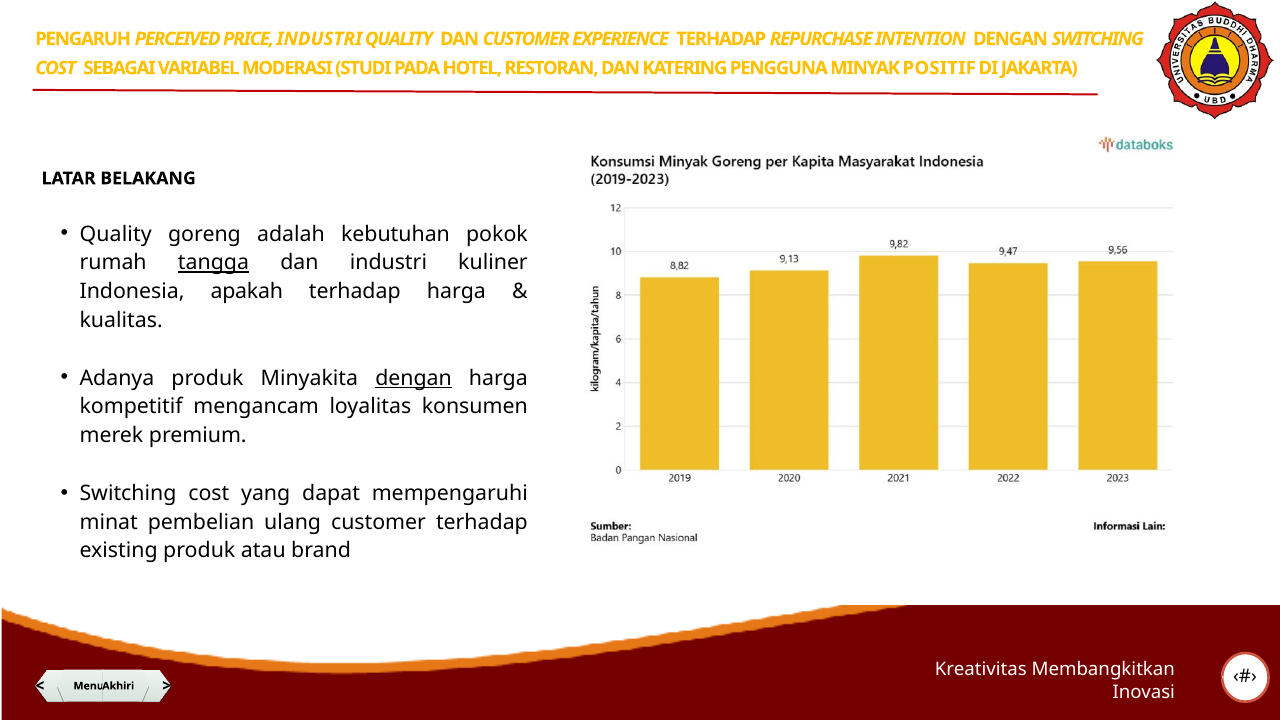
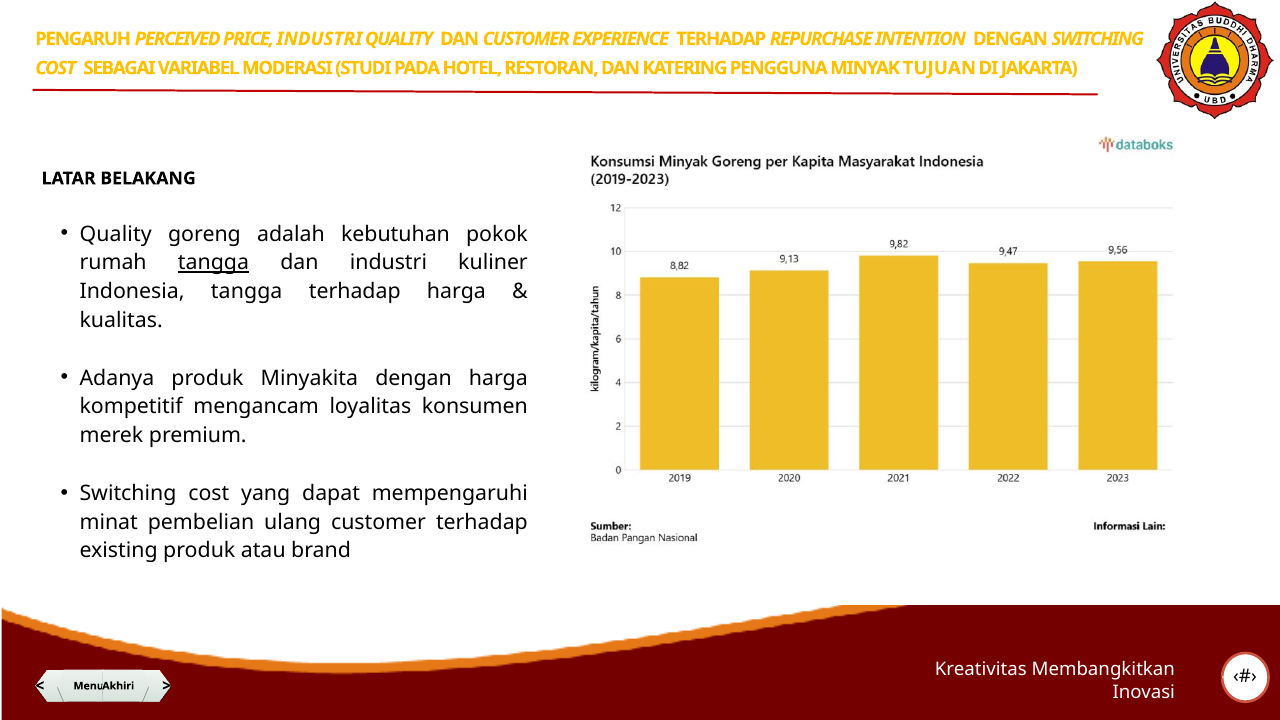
POSITIF: POSITIF -> TUJUAN (939, 68)
Indonesia apakah: apakah -> tangga (247, 292)
dengan underline: present -> none (414, 378)
